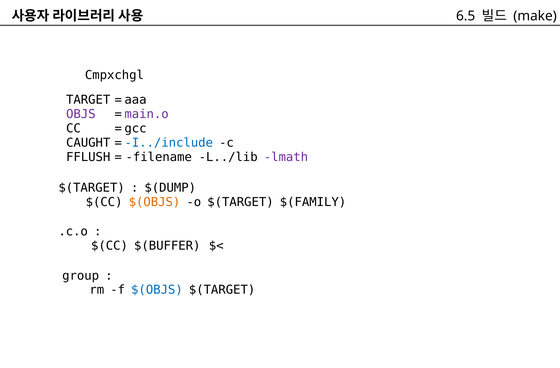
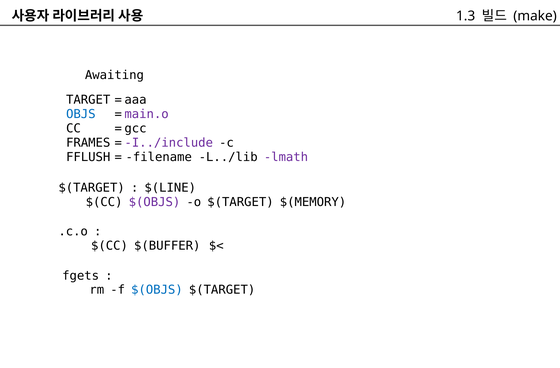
6.5: 6.5 -> 1.3 (466, 16)
Cmpxchgl: Cmpxchgl -> Awaiting (114, 75)
OBJS colour: purple -> blue (81, 114)
CAUGHT: CAUGHT -> FRAMES (88, 143)
I../include colour: blue -> purple (169, 143)
$(DUMP: $(DUMP -> $(LINE (170, 188)
$(OBJS colour: orange -> purple (154, 202)
$(FAMILY: $(FAMILY -> $(MEMORY (313, 202)
group: group -> fgets (81, 276)
